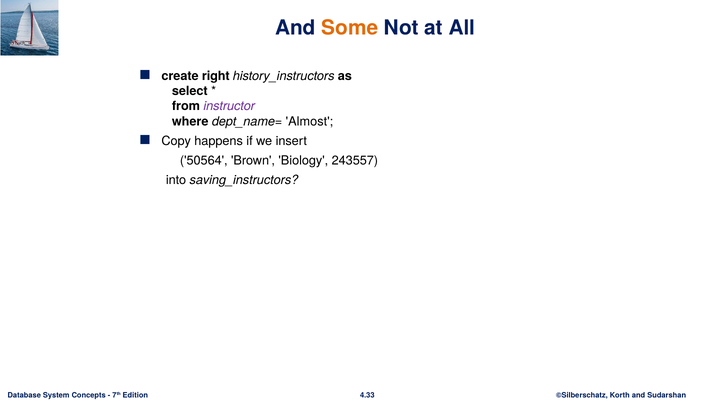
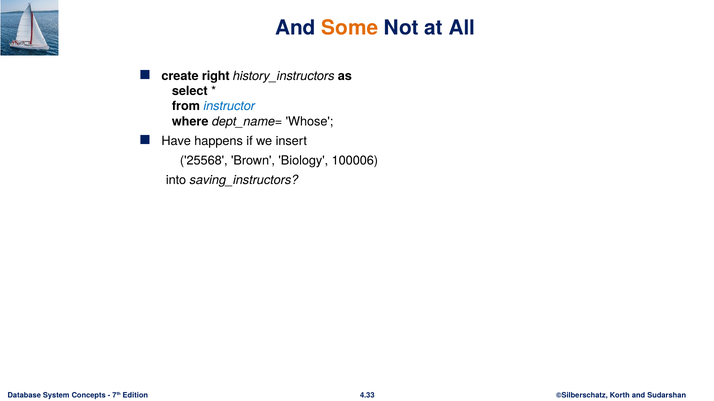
instructor colour: purple -> blue (229, 106)
Almost: Almost -> Whose (310, 122)
Copy: Copy -> Have (176, 141)
50564: 50564 -> 25568 (204, 161)
243557: 243557 -> 100006 (355, 161)
